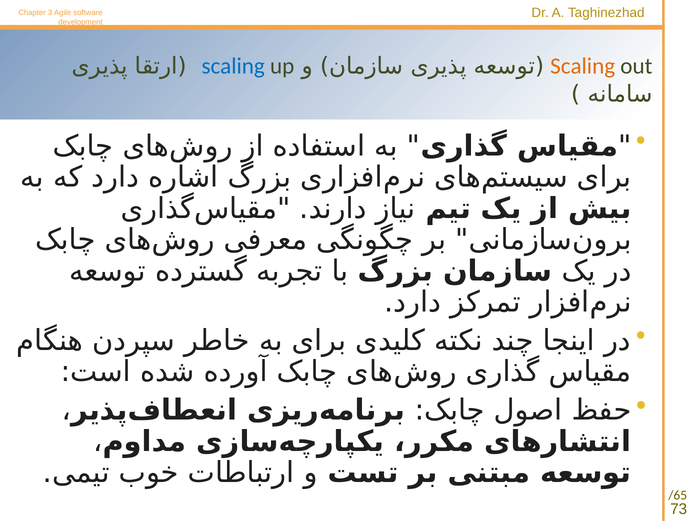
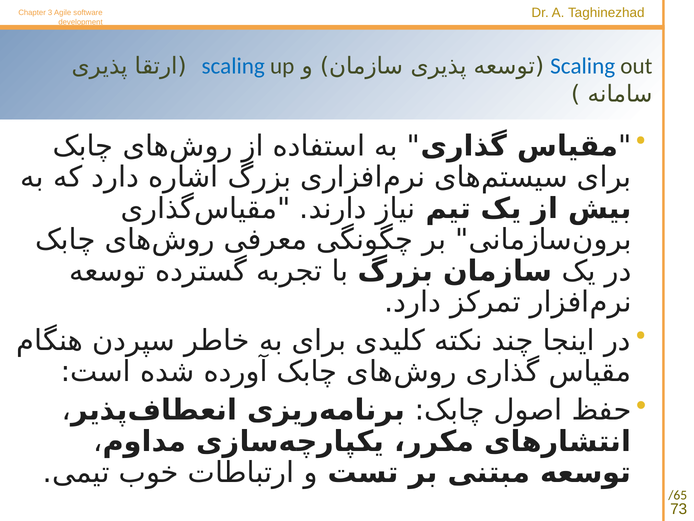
Scaling colour: orange -> blue (583, 66)
